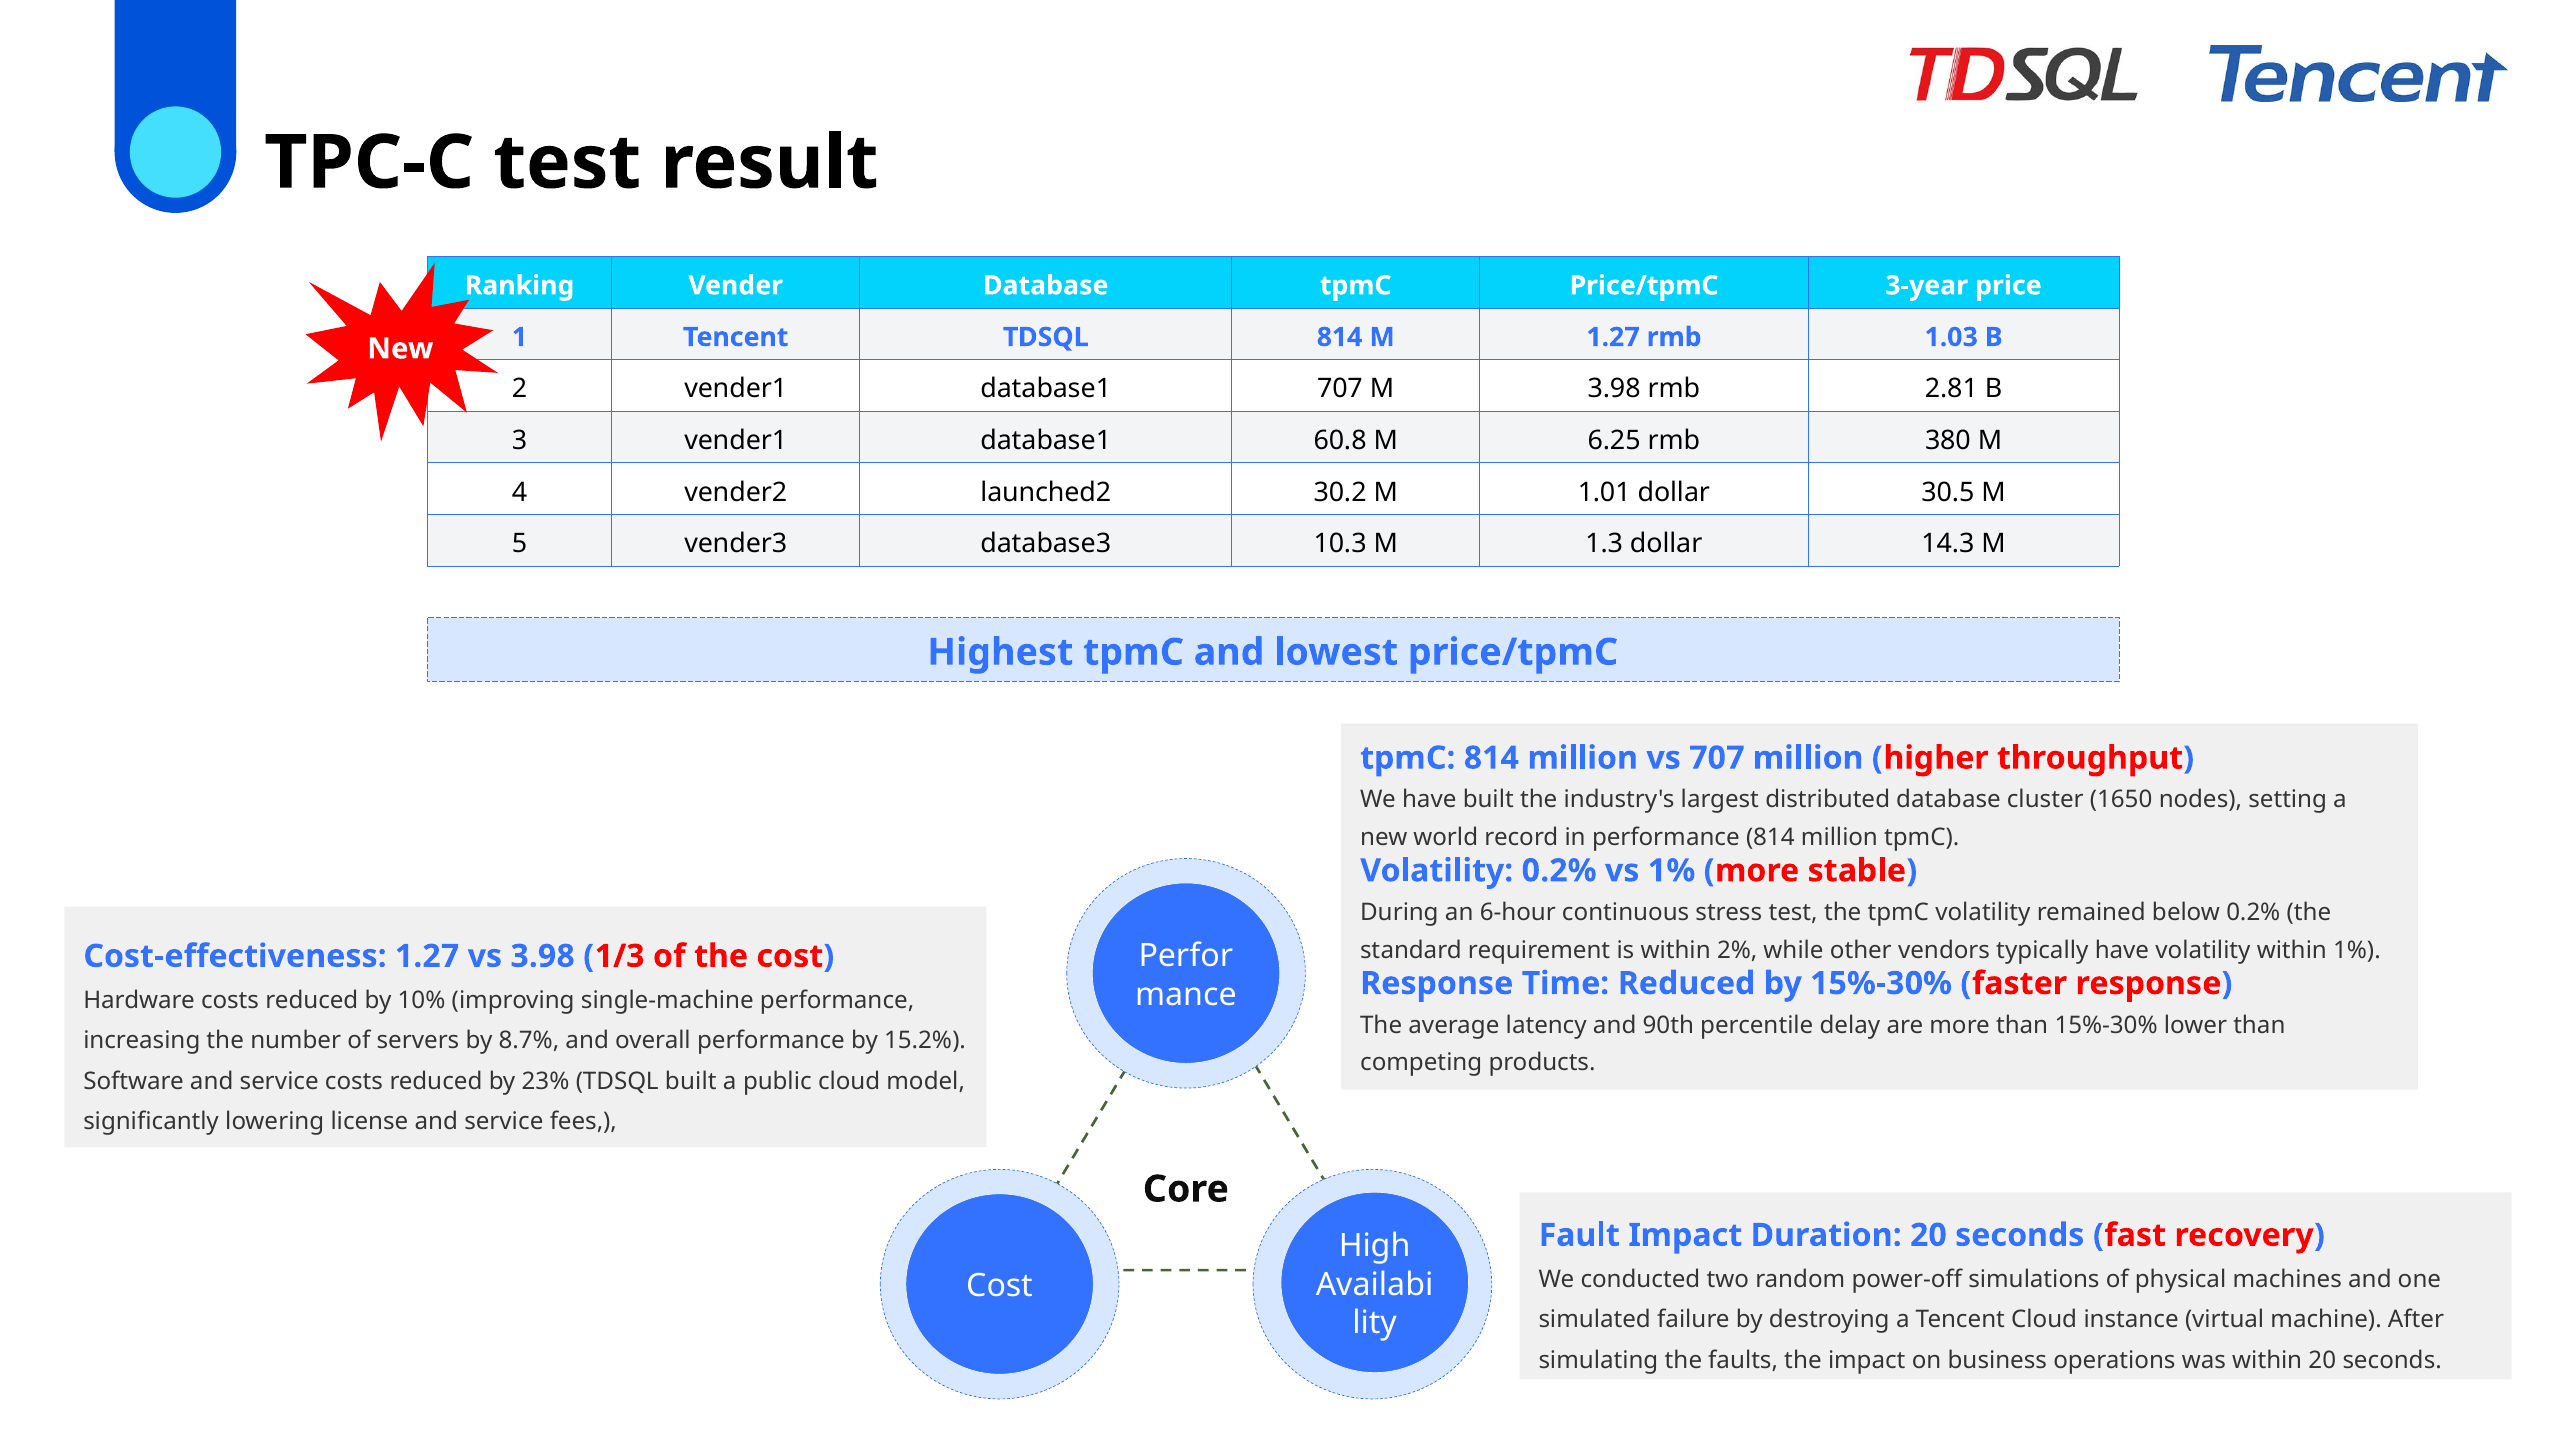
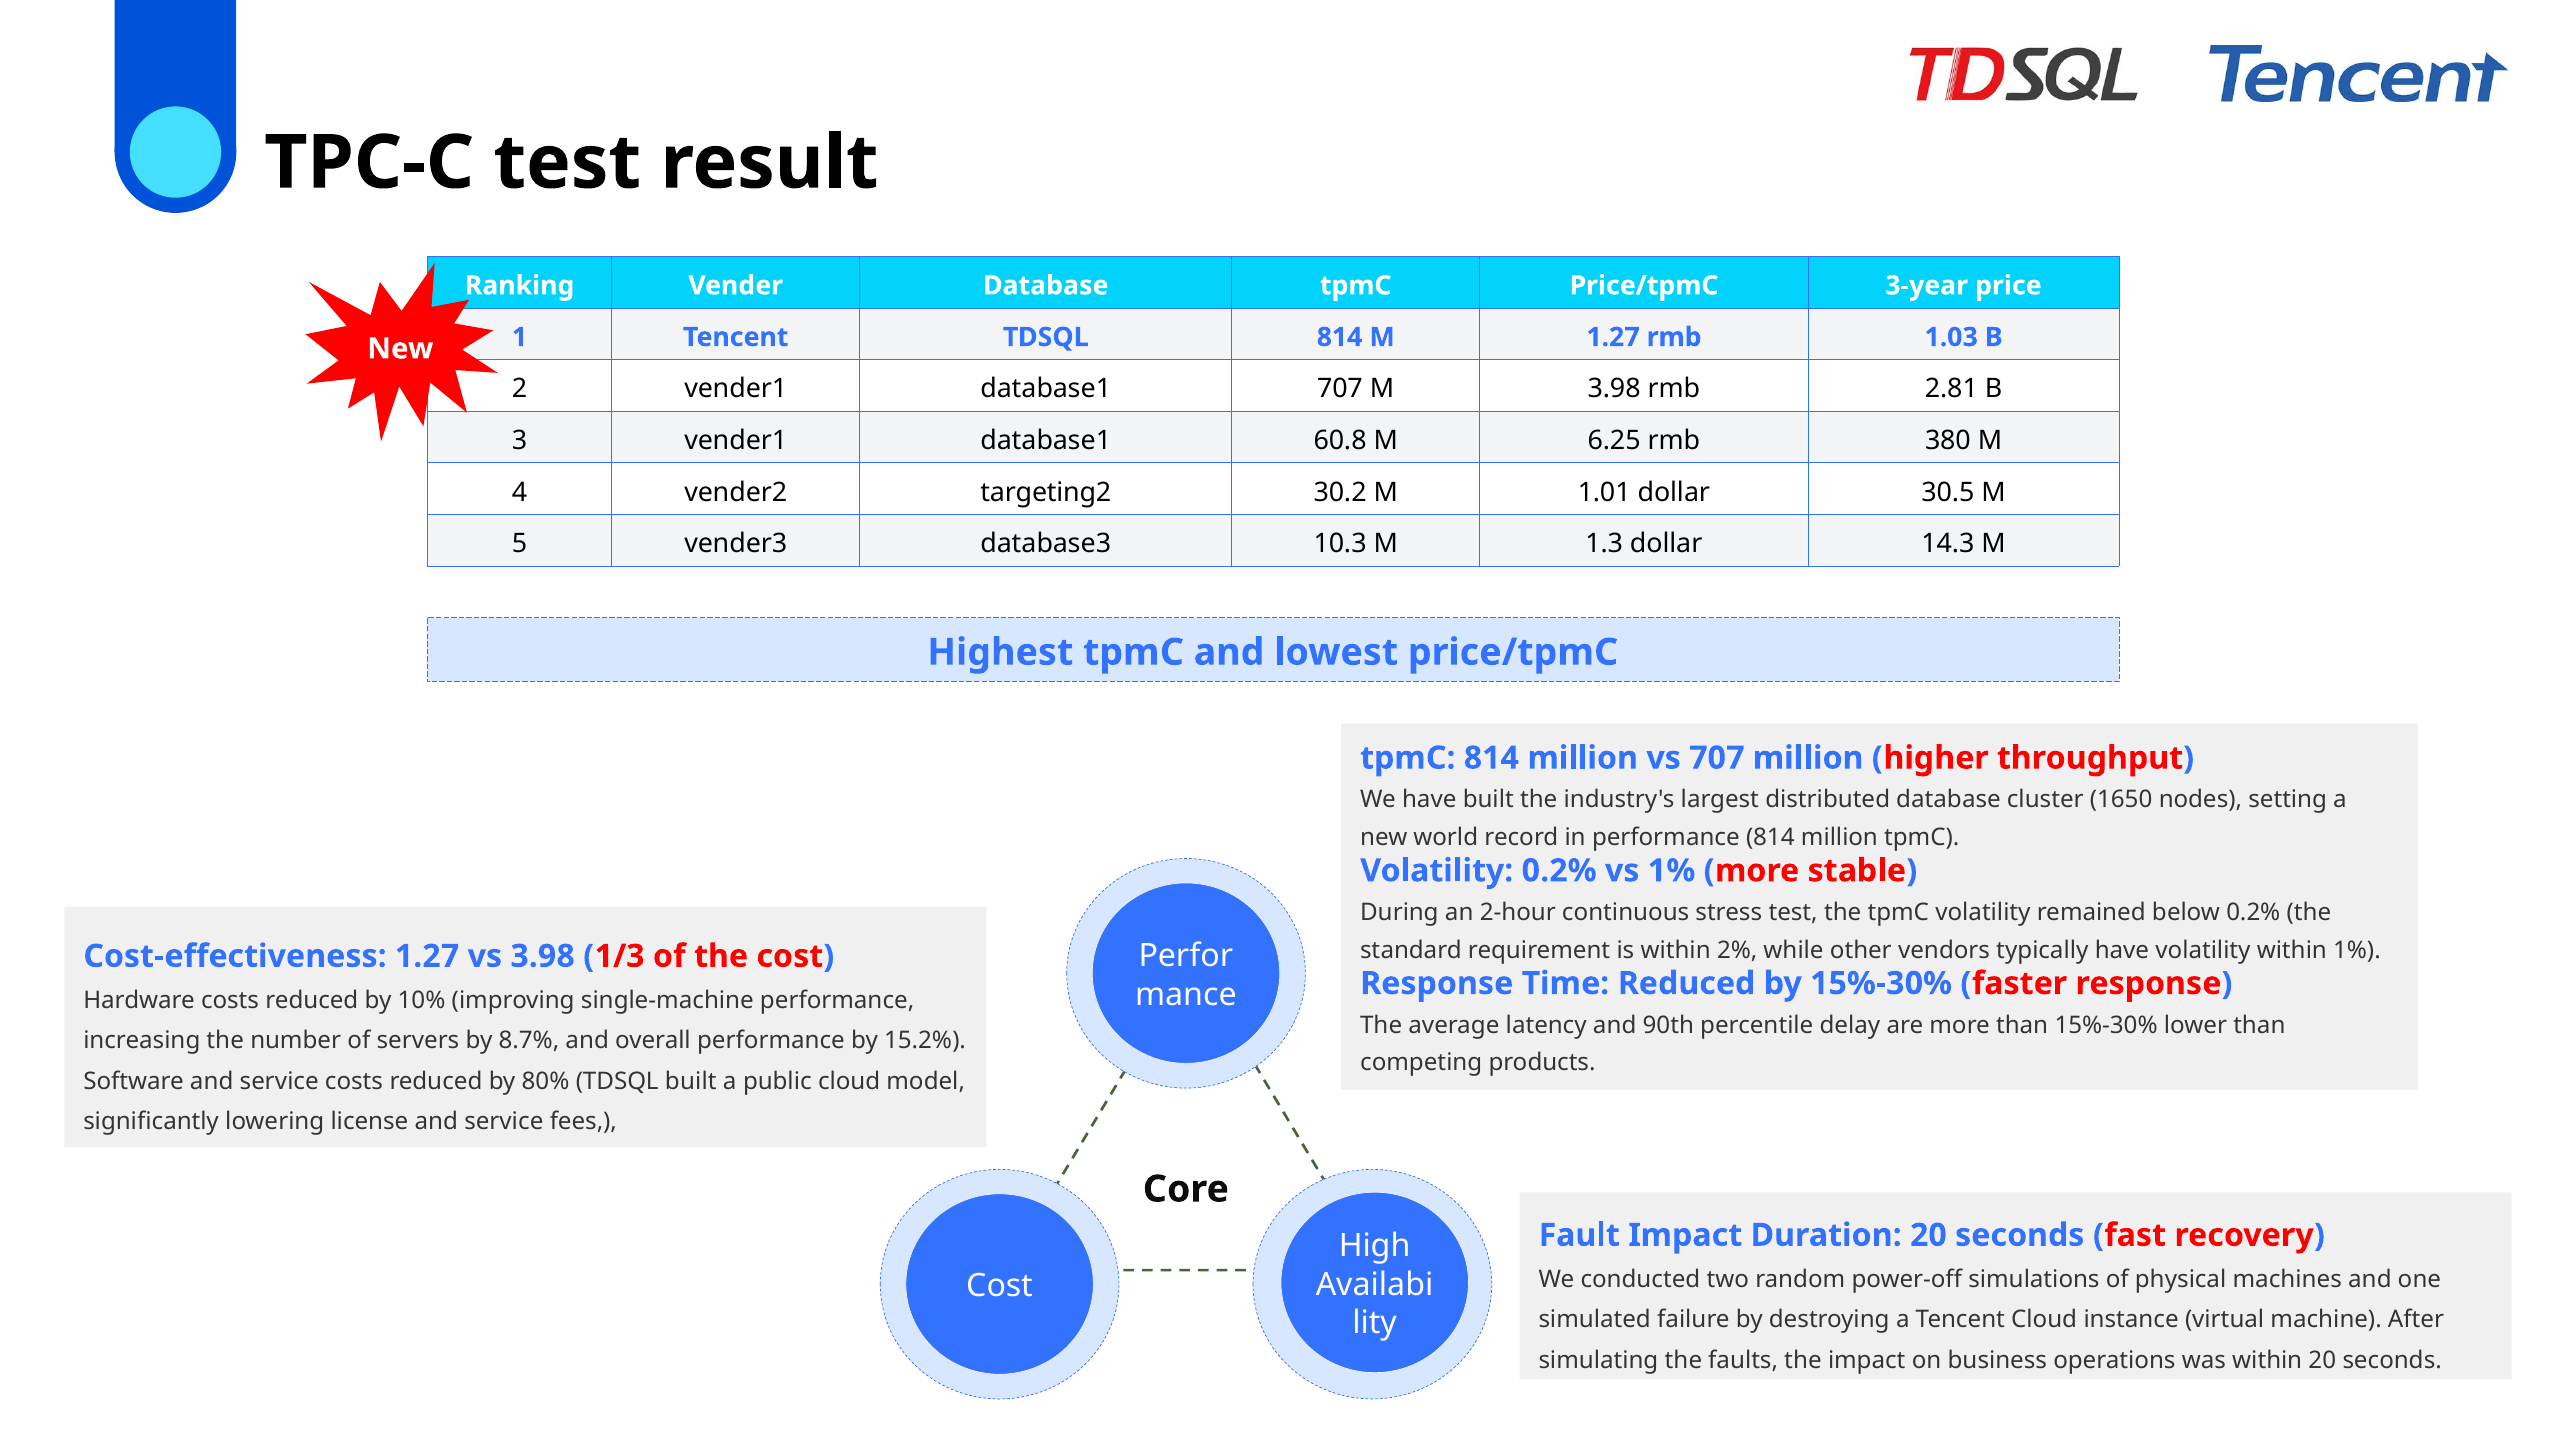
launched2: launched2 -> targeting2 (1046, 492)
6-hour: 6-hour -> 2-hour (1518, 913)
23%: 23% -> 80% (546, 1081)
